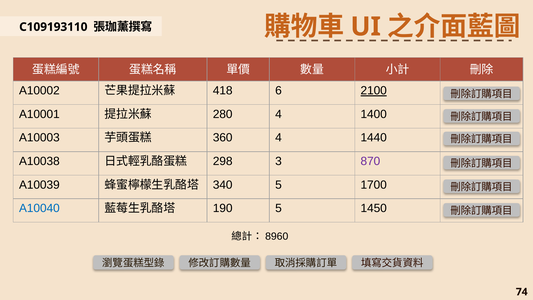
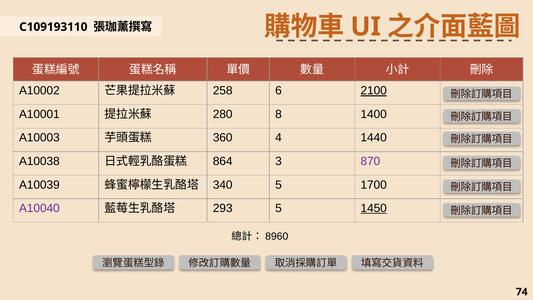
418: 418 -> 258 (223, 91)
280 4: 4 -> 8 (278, 114)
298: 298 -> 864 (223, 161)
A10040 colour: blue -> purple (39, 208)
190: 190 -> 293 (223, 208)
1450 underline: none -> present (374, 208)
